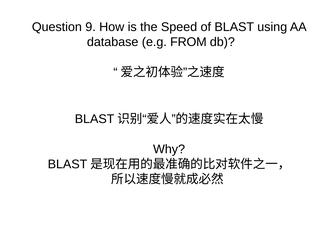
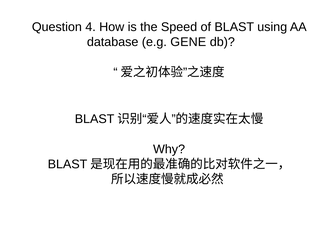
9: 9 -> 4 (91, 27)
FROM: FROM -> GENE (188, 42)
